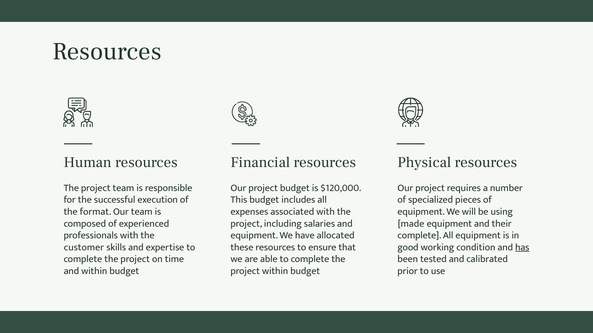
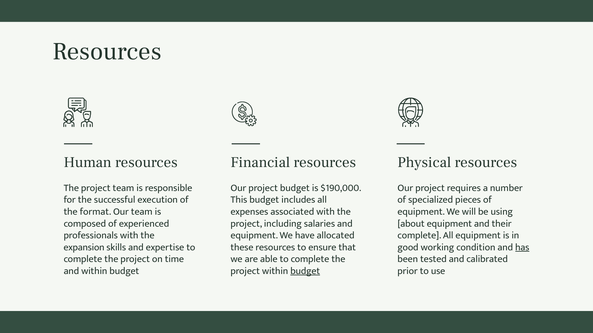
$120,000: $120,000 -> $190,000 (341, 188)
made: made -> about (411, 224)
customer: customer -> expansion (84, 248)
budget underline: none -> present (305, 271)
